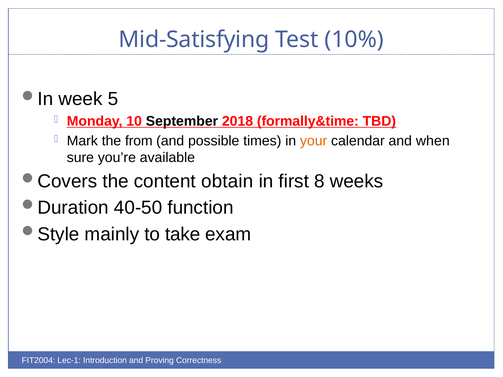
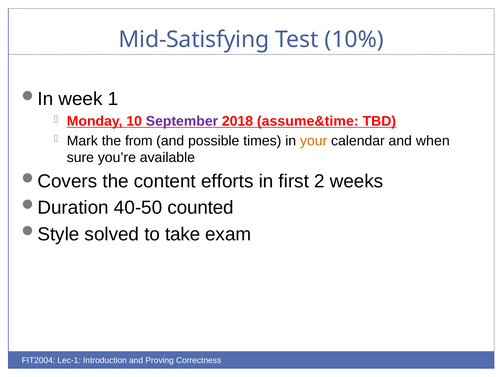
5: 5 -> 1 (113, 99)
September colour: black -> purple (182, 121)
formally&time: formally&time -> assume&time (308, 121)
obtain: obtain -> efforts (227, 181)
8: 8 -> 2 (319, 181)
function: function -> counted (201, 208)
mainly: mainly -> solved (112, 234)
